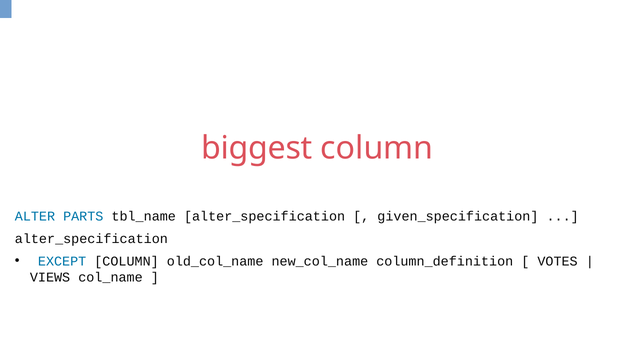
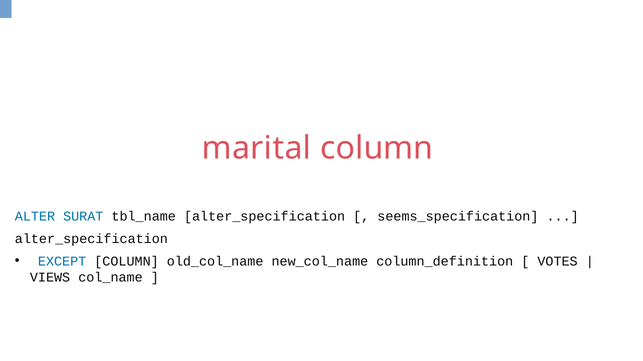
biggest: biggest -> marital (256, 148)
PARTS: PARTS -> SURAT (83, 217)
given_specification: given_specification -> seems_specification (458, 217)
